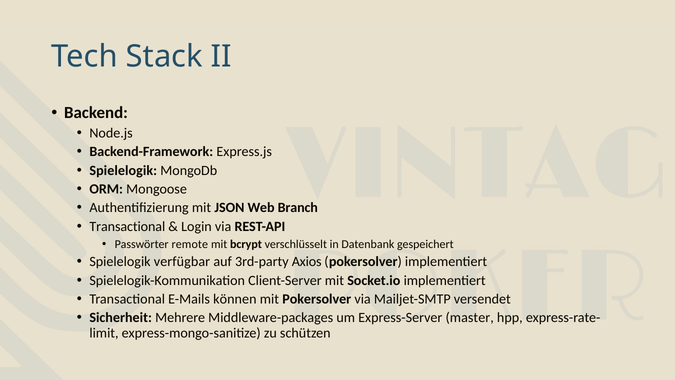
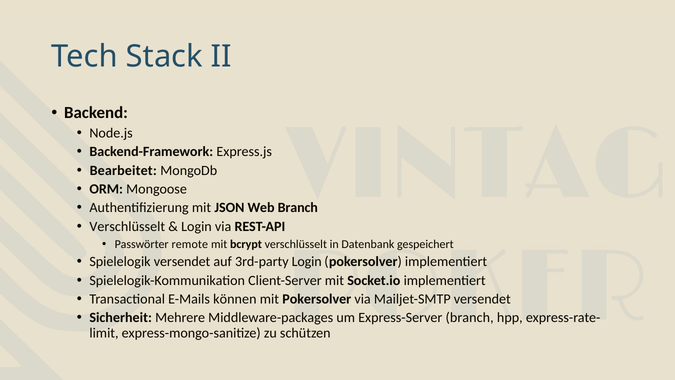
Spielelogik: Spielelogik -> Bearbeitet (123, 170)
Transactional: Transactional -> Verschlüsselt (127, 226)
Spielelogik verfügbar: verfügbar -> versendet (182, 261)
3rd-party Axios: Axios -> Login (307, 261)
Express-Server master: master -> branch (470, 318)
